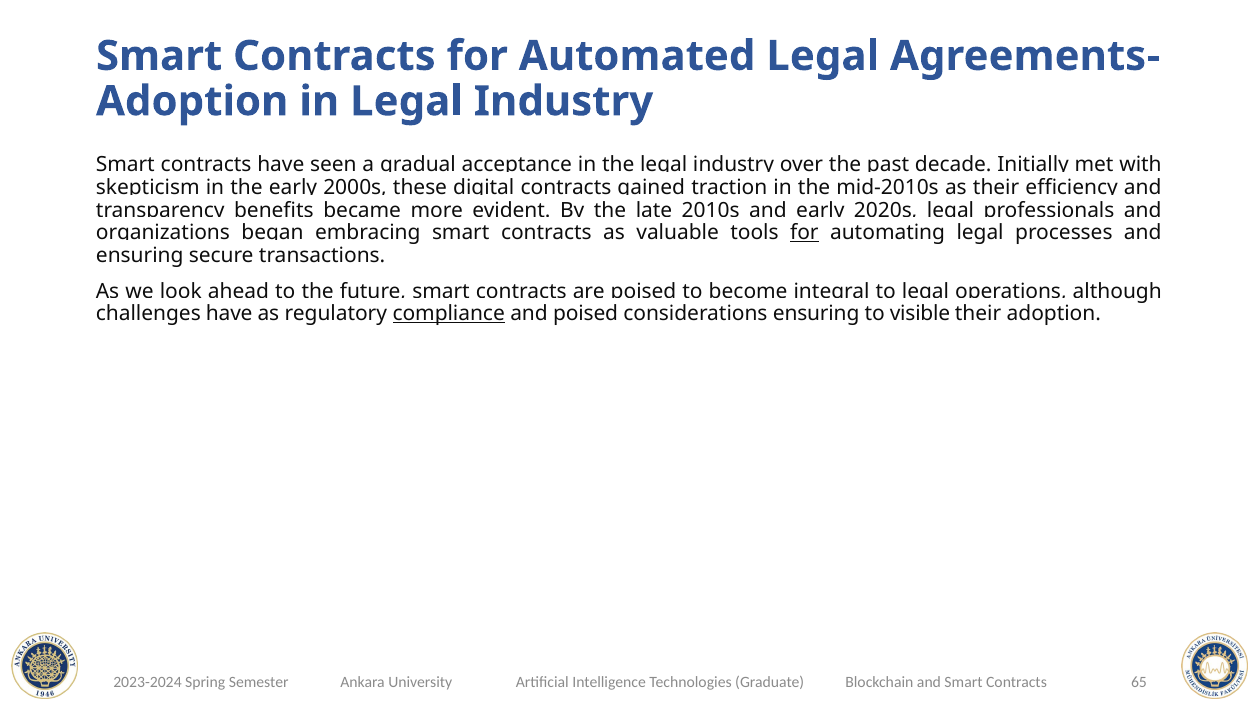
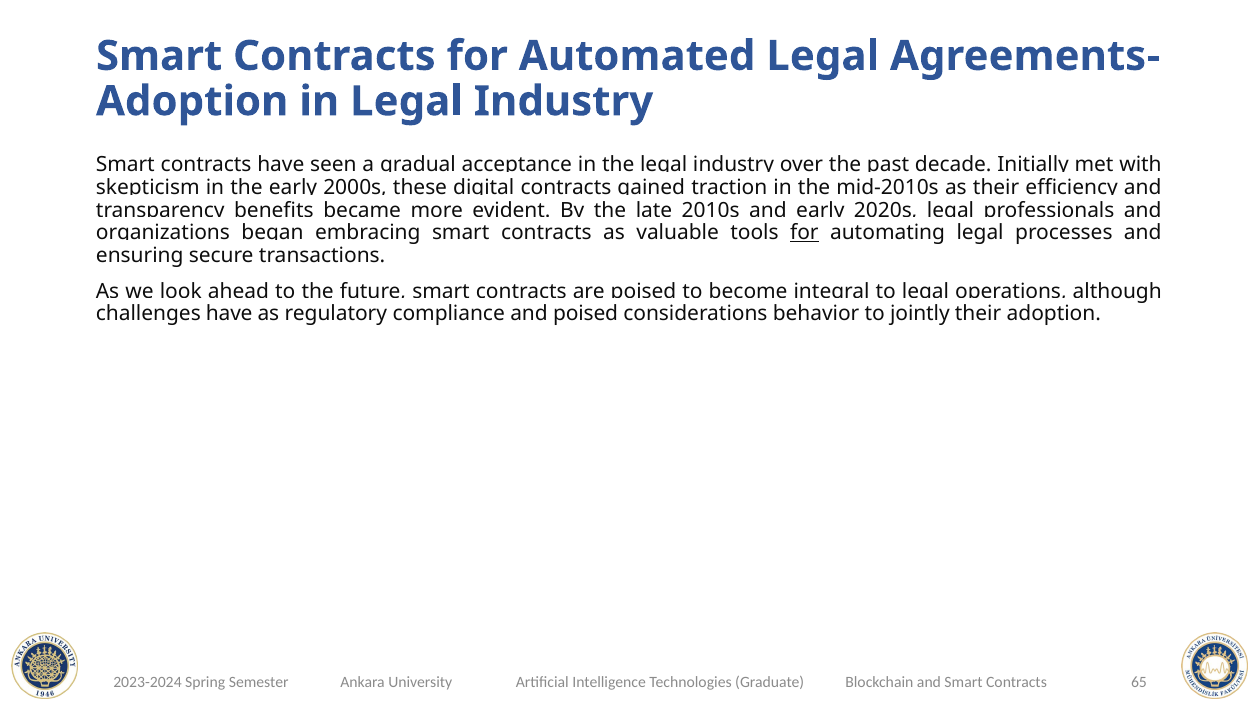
compliance underline: present -> none (449, 314)
considerations ensuring: ensuring -> behavior (816, 314)
visible: visible -> jointly (920, 314)
